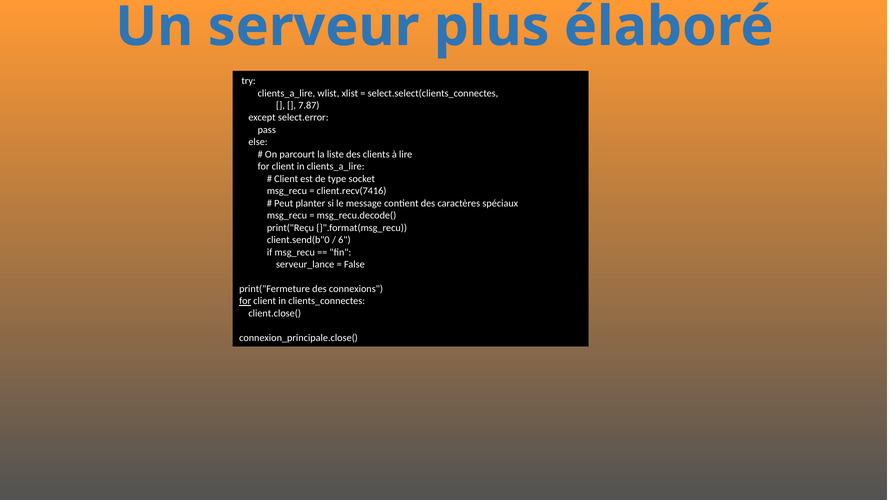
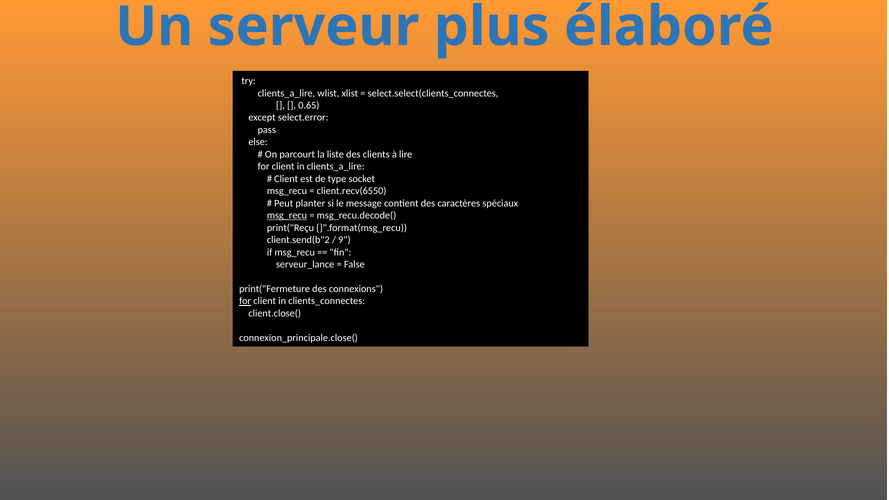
7.87: 7.87 -> 0.65 (309, 105)
client.recv(7416: client.recv(7416 -> client.recv(6550 (352, 191)
msg_recu underline: none -> present (287, 215)
client.send(b"0: client.send(b"0 -> client.send(b"2 (298, 240)
6: 6 -> 9 (344, 240)
